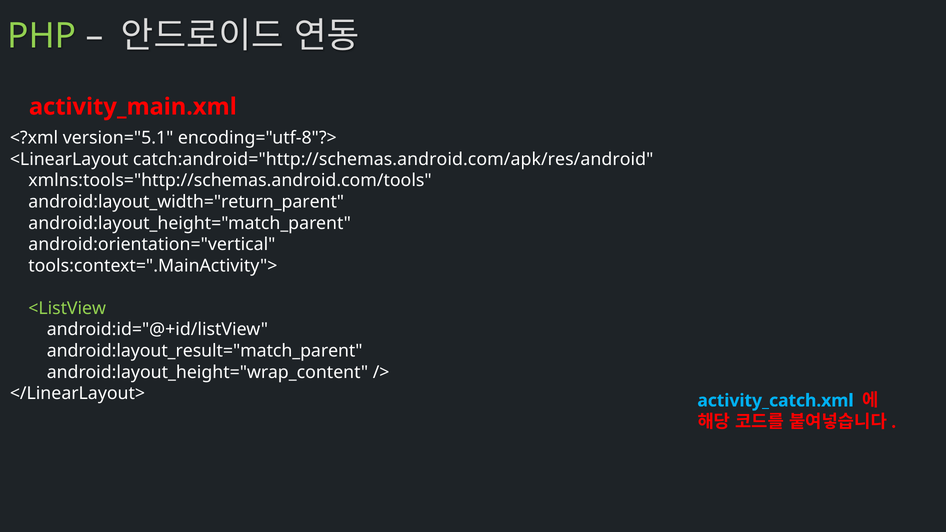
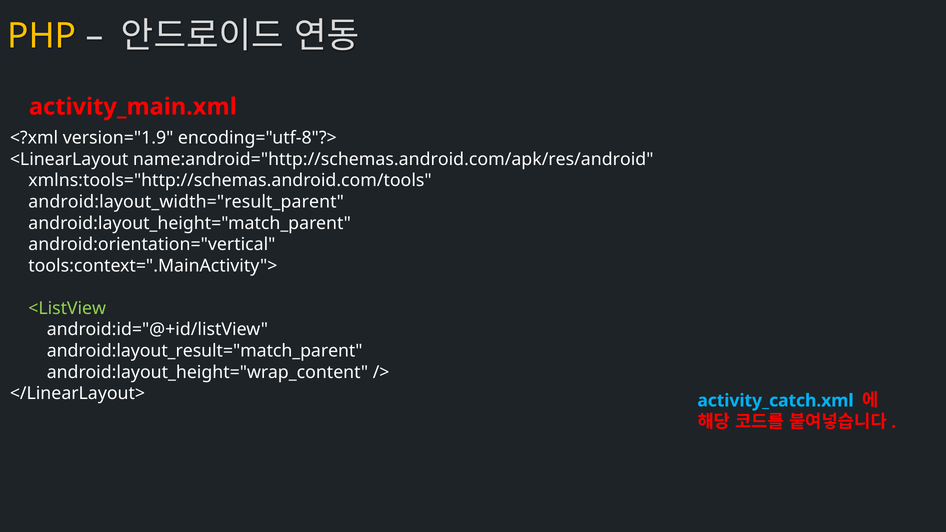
PHP colour: light green -> yellow (42, 36)
version="5.1: version="5.1 -> version="1.9 (118, 138)
catch:android="http://schemas.android.com/apk/res/android: catch:android="http://schemas.android.com/apk/res/android -> name:android="http://schemas.android.com/apk/res/android (393, 159)
android:layout_width="return_parent: android:layout_width="return_parent -> android:layout_width="result_parent (186, 202)
